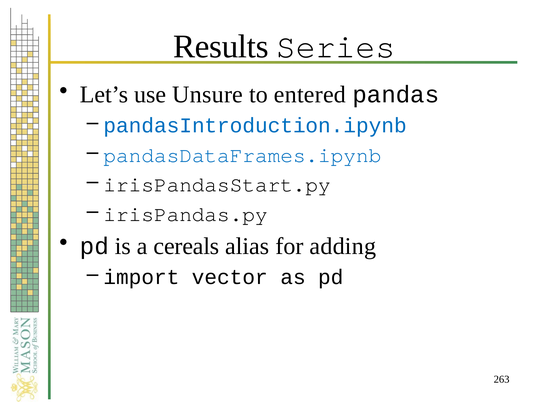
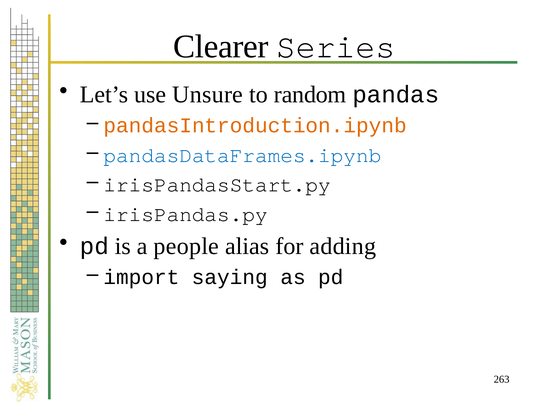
Results: Results -> Clearer (221, 47)
entered: entered -> random (310, 95)
pandasIntroduction.ipynb colour: blue -> orange (255, 126)
cereals: cereals -> people (186, 247)
vector: vector -> saying (230, 278)
